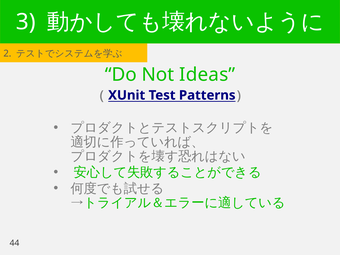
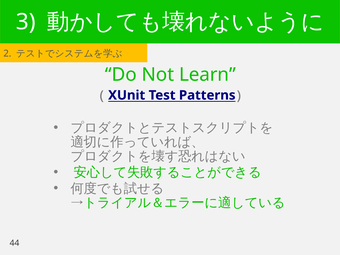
Ideas: Ideas -> Learn (207, 75)
